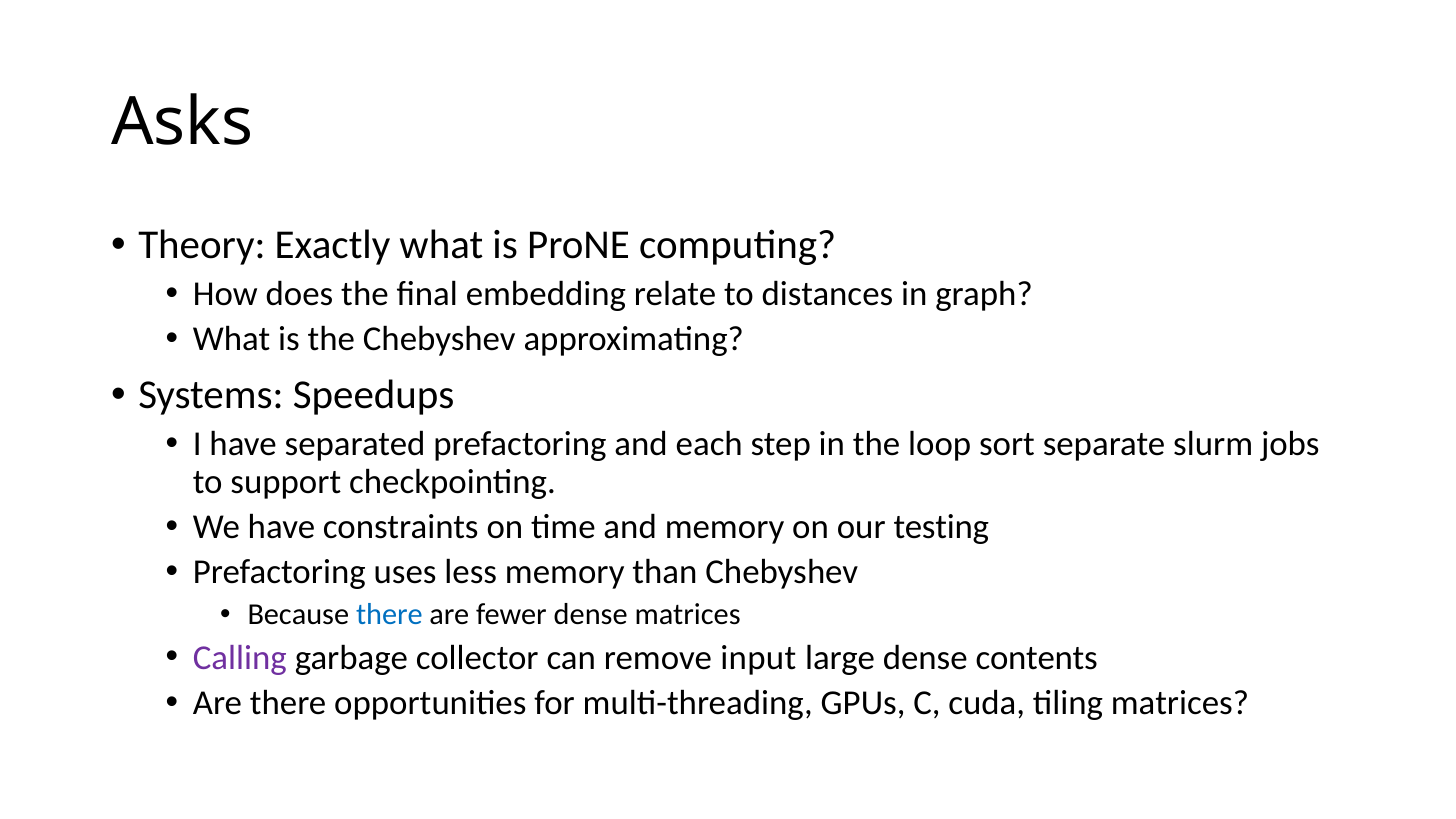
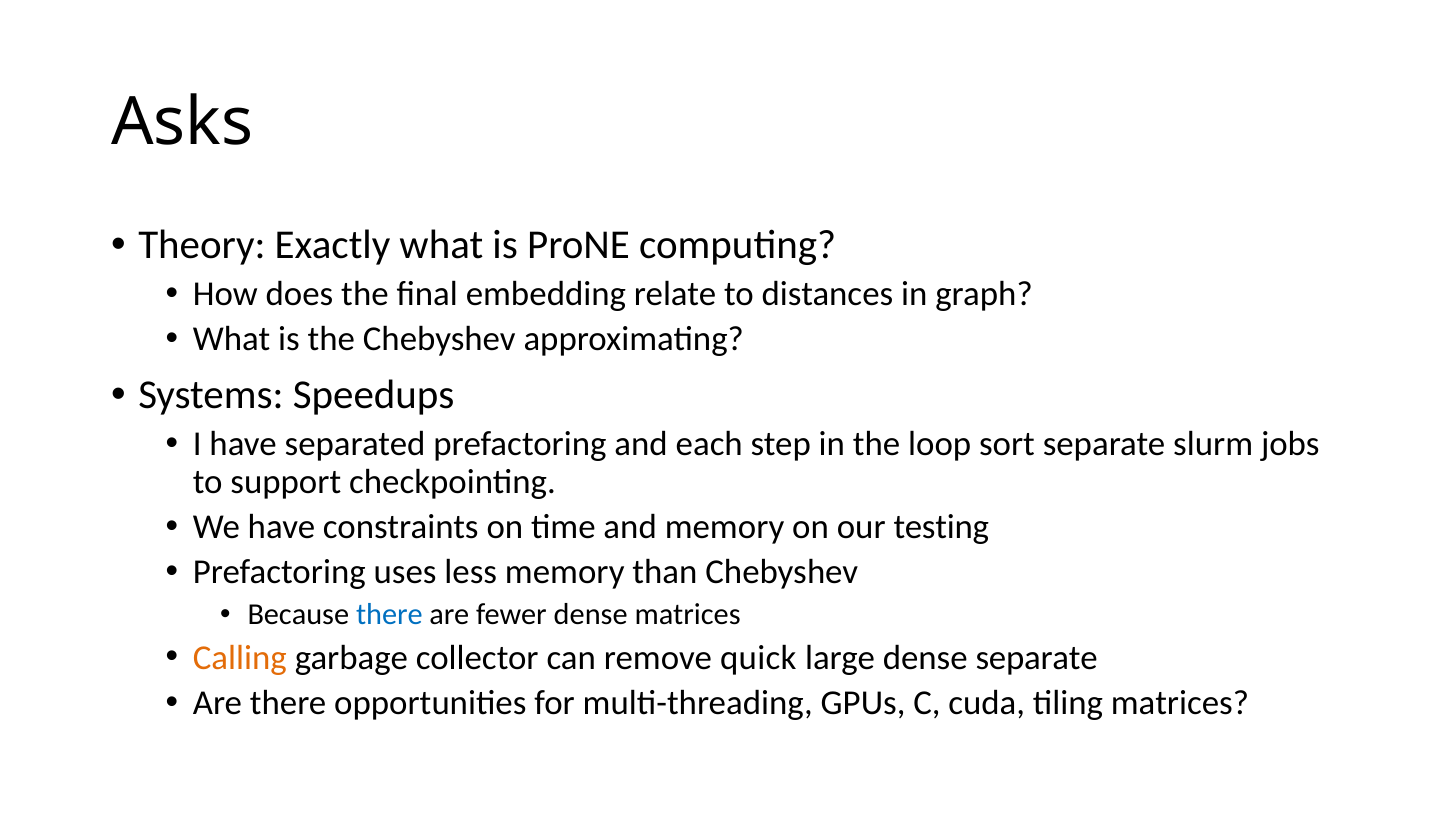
Calling colour: purple -> orange (240, 658)
input: input -> quick (758, 658)
dense contents: contents -> separate (1037, 658)
